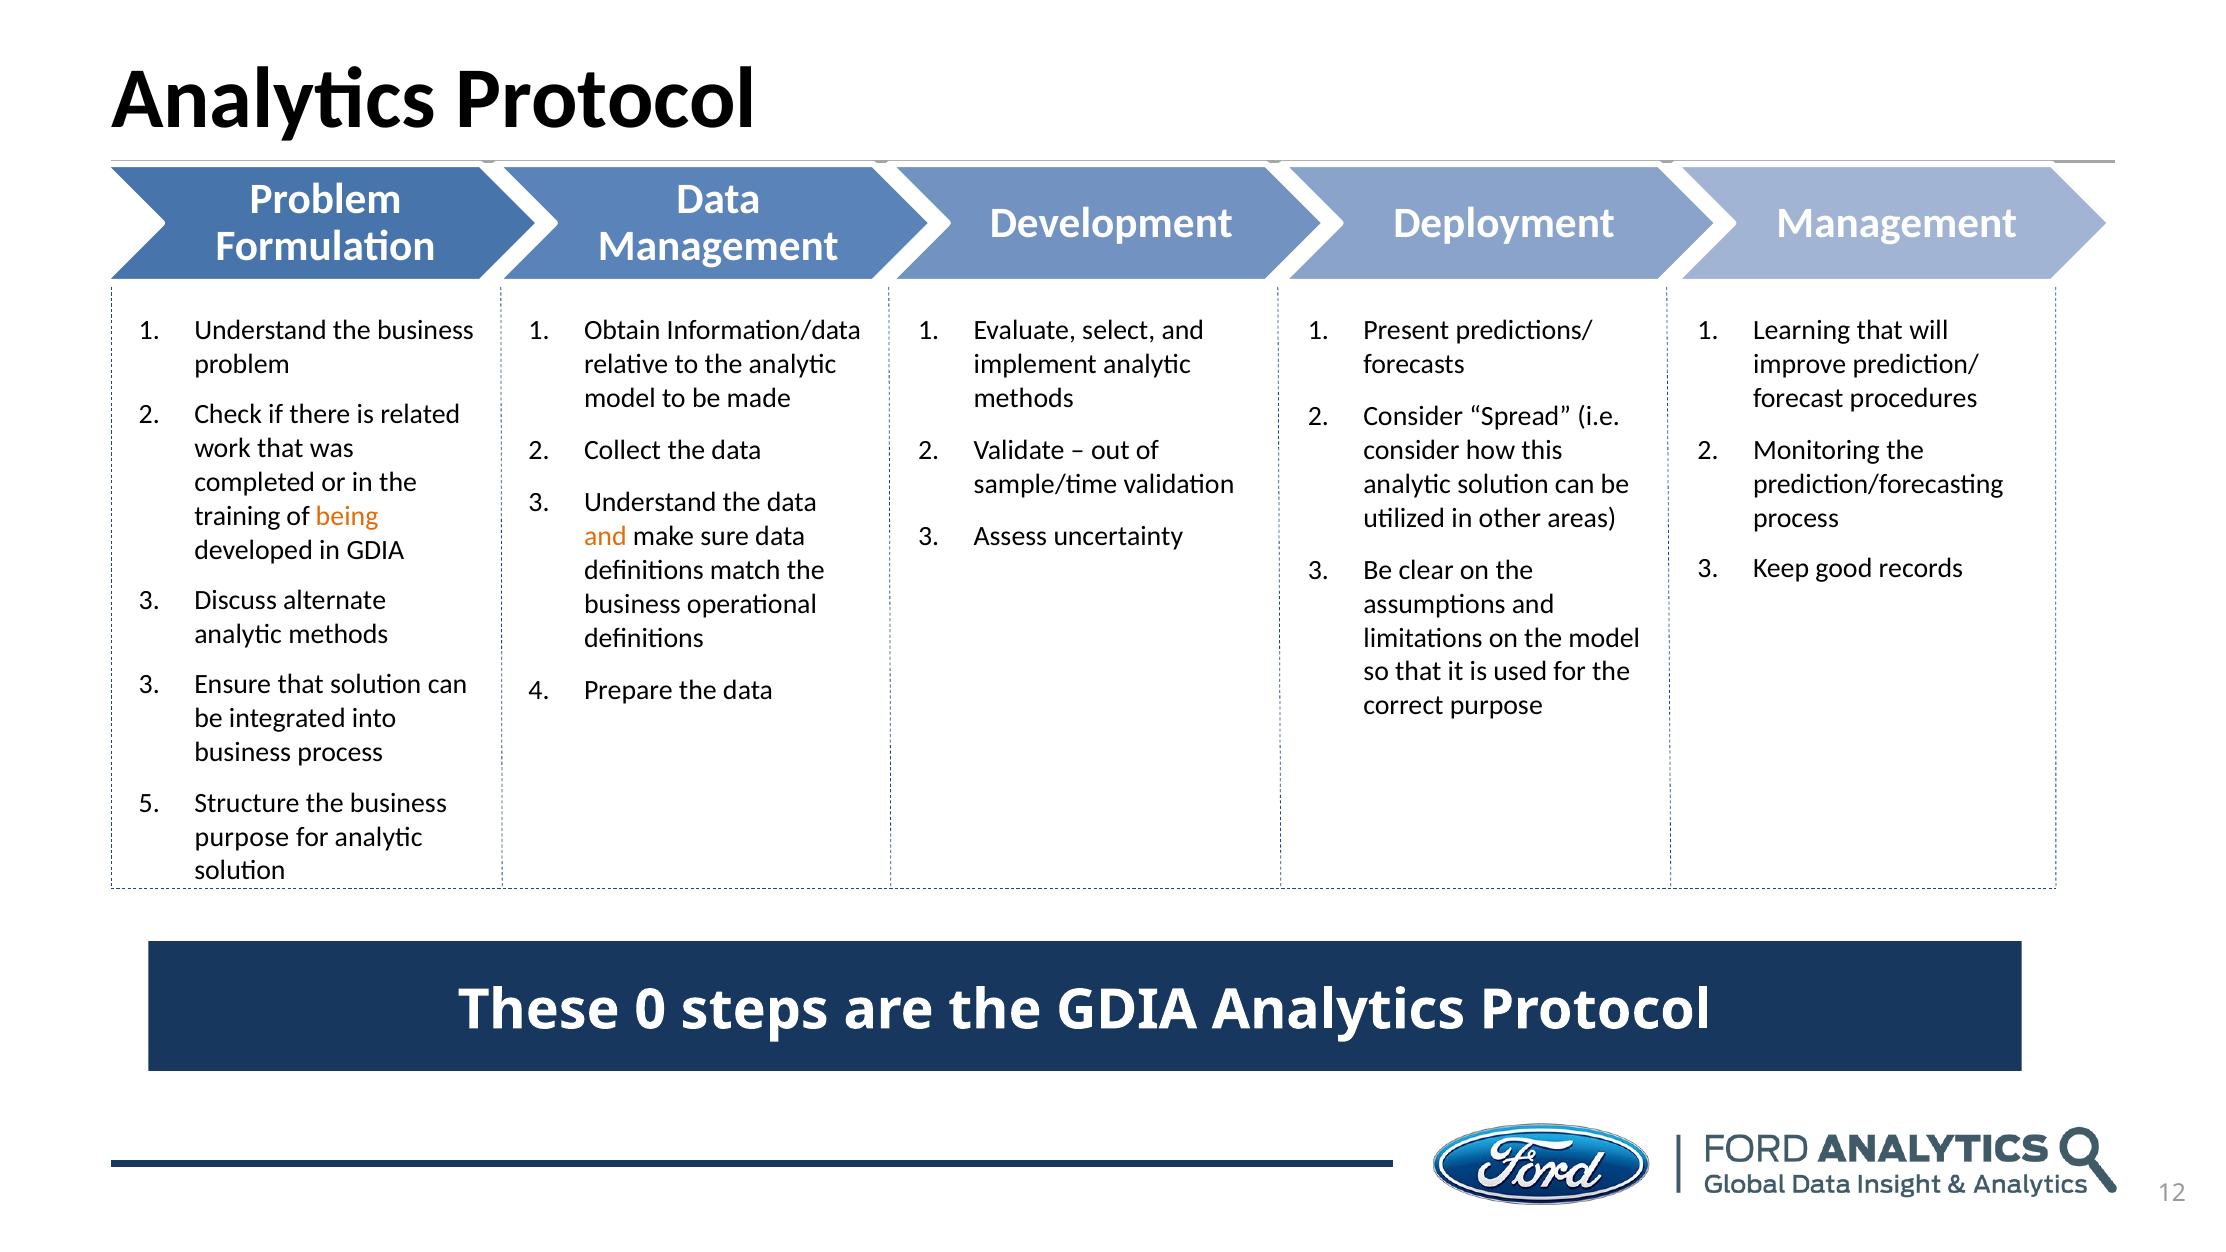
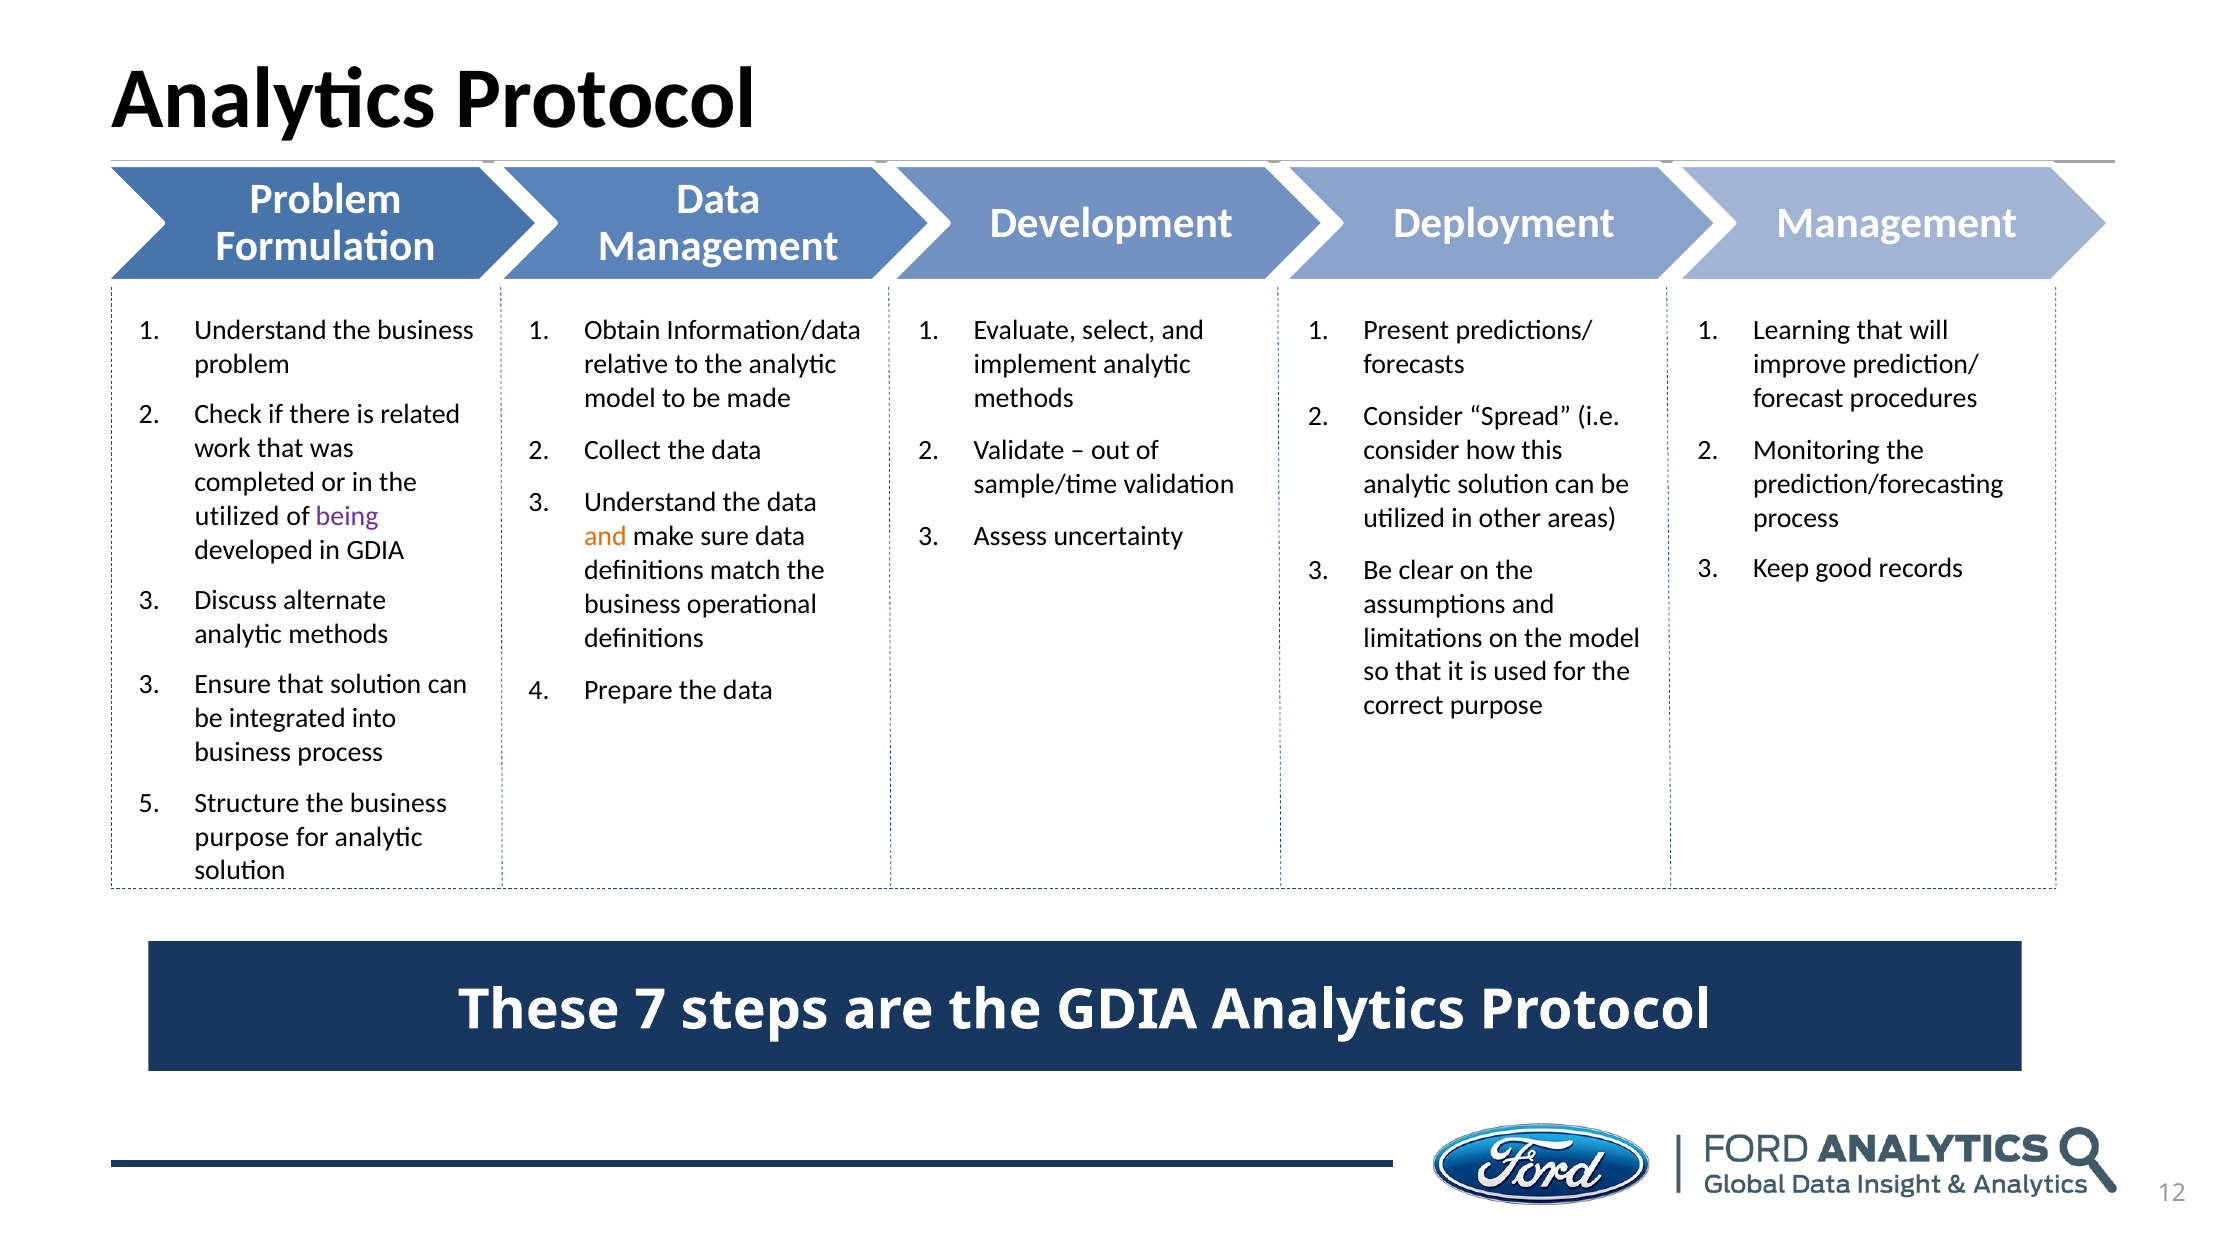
training: training -> utilized (237, 516)
being colour: orange -> purple (347, 516)
0: 0 -> 7 (650, 1010)
